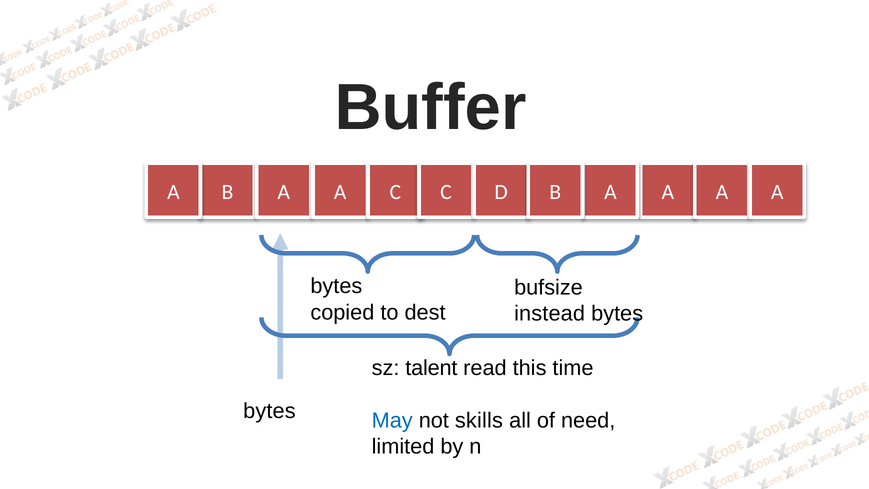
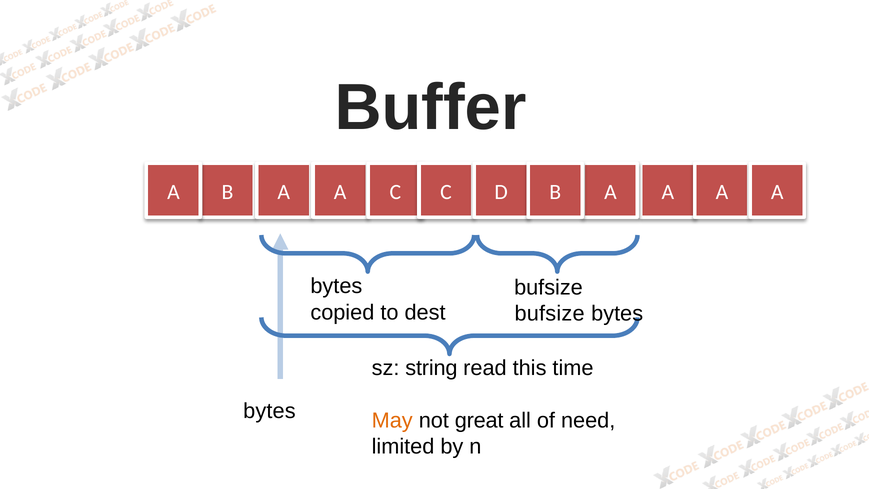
instead: instead -> bufsize (550, 313)
talent: talent -> string (431, 368)
May colour: blue -> orange (392, 420)
skills: skills -> great (479, 420)
